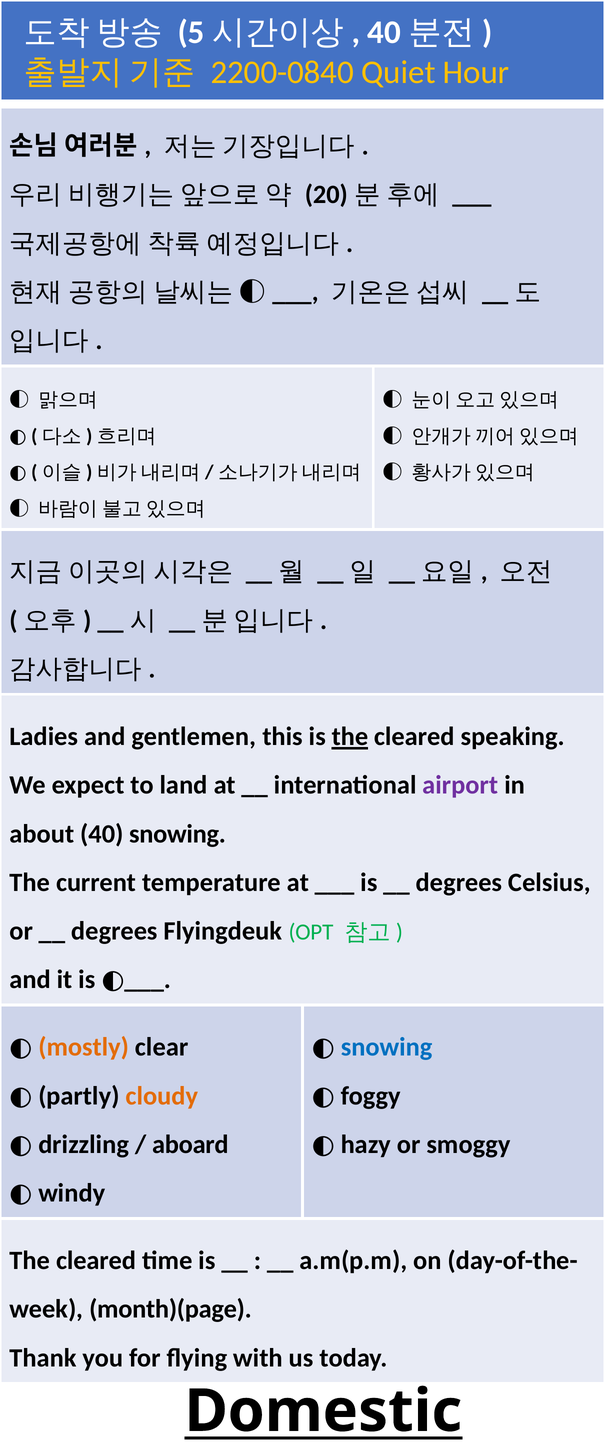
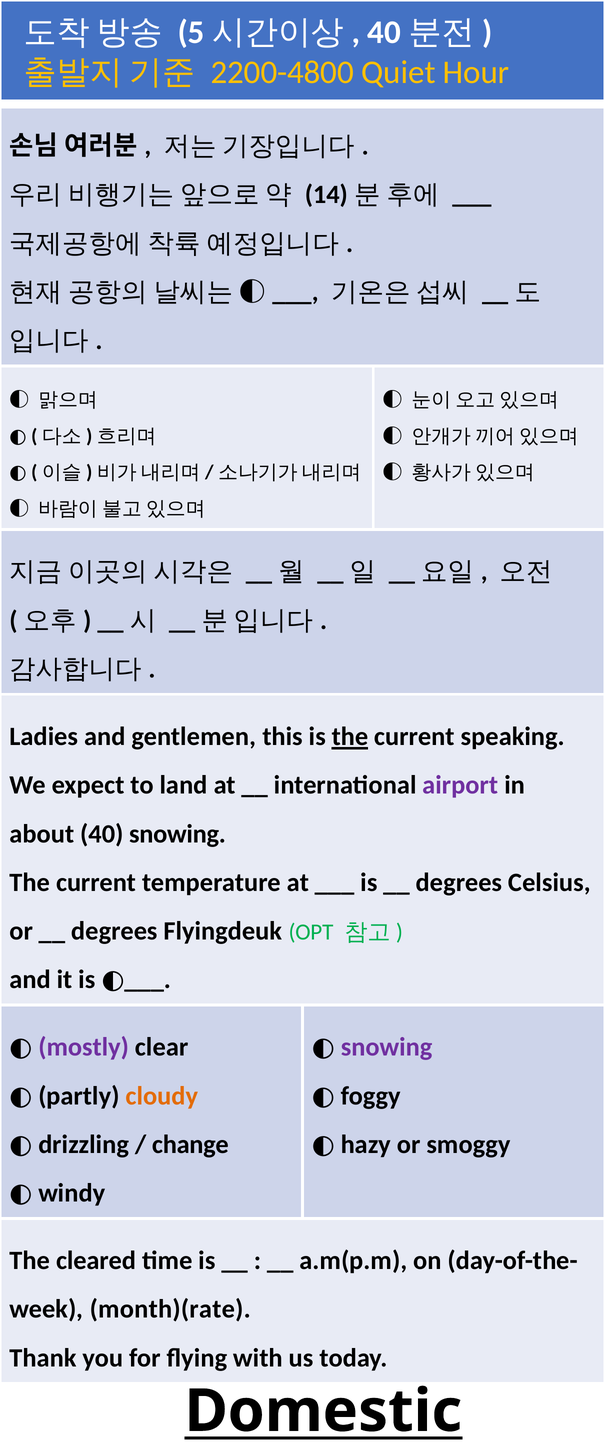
2200-0840: 2200-0840 -> 2200-4800 (282, 72)
20: 20 -> 14 (326, 195)
is the cleared: cleared -> current (414, 736)
mostly colour: orange -> purple (84, 1047)
snowing colour: blue -> purple (387, 1047)
aboard: aboard -> change (190, 1144)
month)(page: month)(page -> month)(rate (170, 1309)
